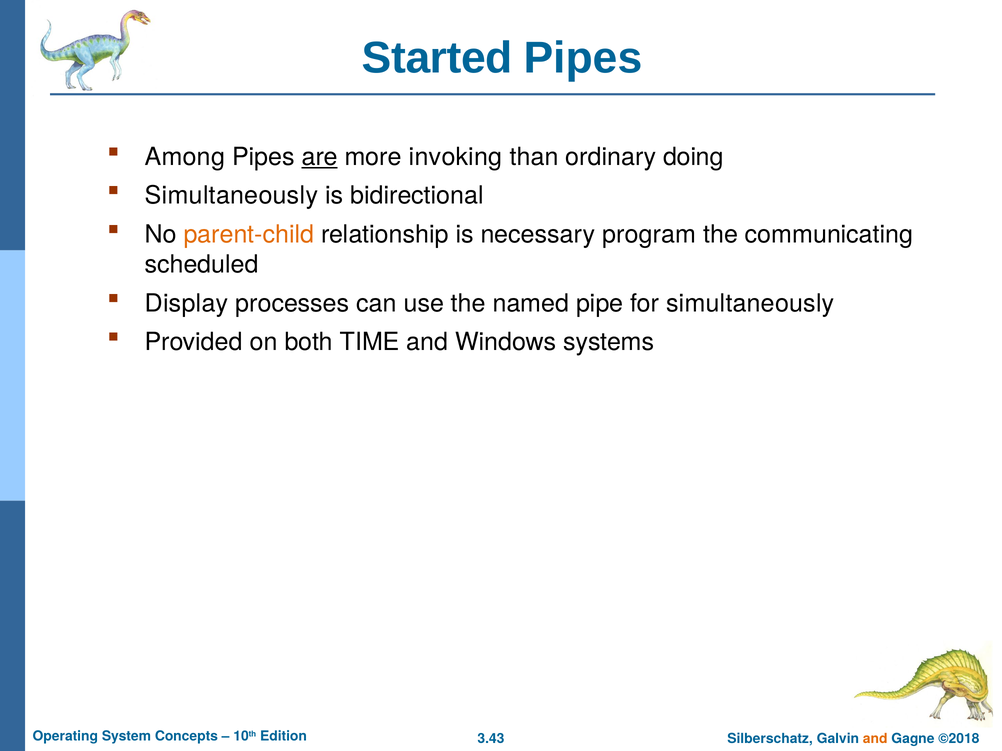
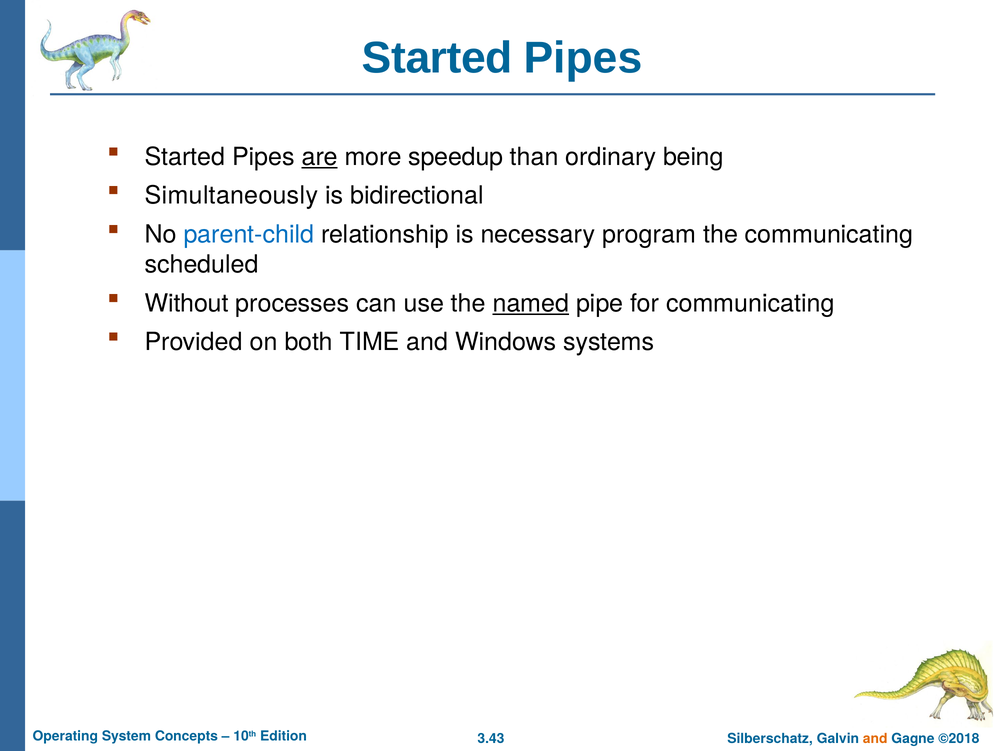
Among: Among -> Started (185, 157)
invoking: invoking -> speedup (456, 157)
doing: doing -> being (693, 157)
parent-child colour: orange -> blue (249, 235)
Display: Display -> Without (187, 303)
named underline: none -> present (531, 303)
for simultaneously: simultaneously -> communicating (750, 303)
